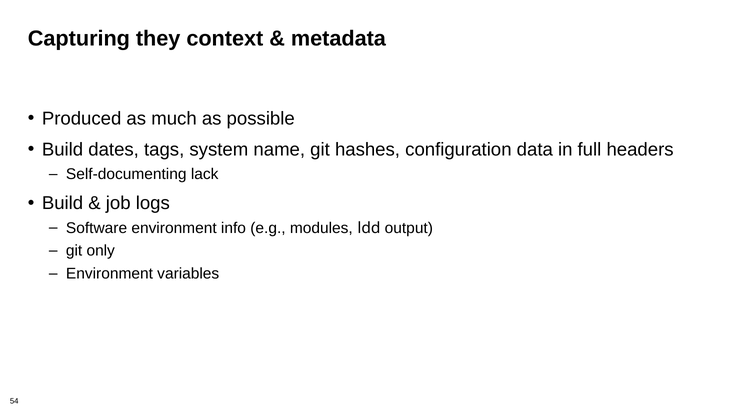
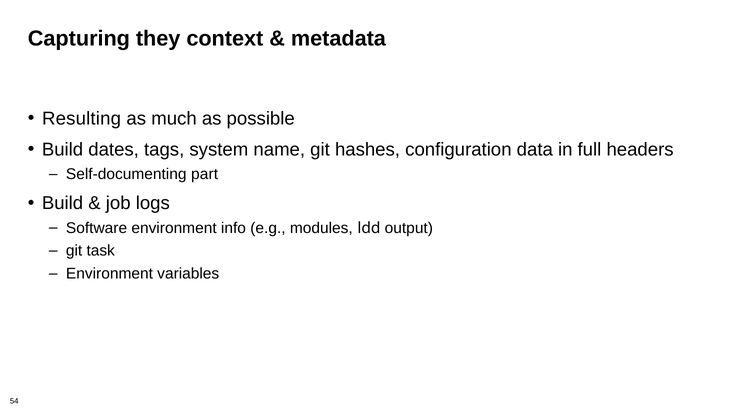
Produced: Produced -> Resulting (82, 119)
lack: lack -> part (205, 174)
only: only -> task (101, 251)
